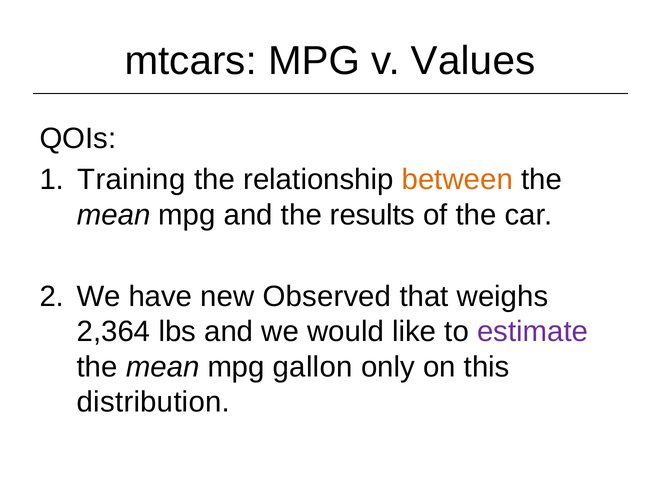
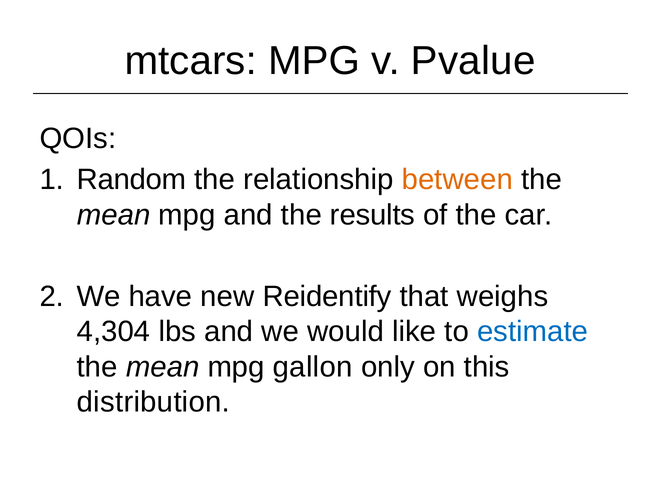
Values: Values -> Pvalue (473, 61)
Training: Training -> Random (132, 179)
Observed: Observed -> Reidentify (327, 296)
2,364: 2,364 -> 4,304 (114, 332)
estimate colour: purple -> blue (533, 332)
